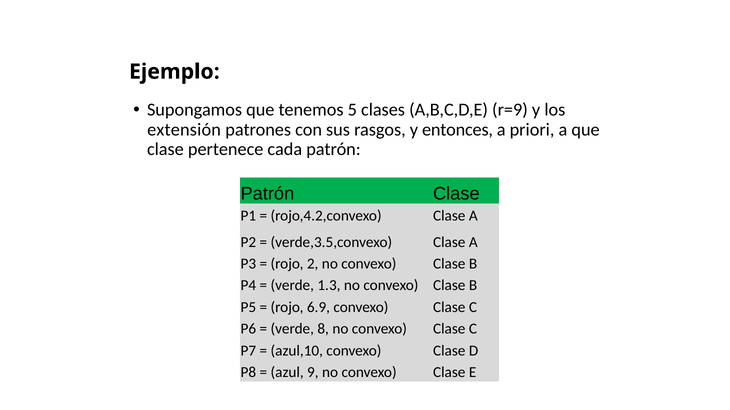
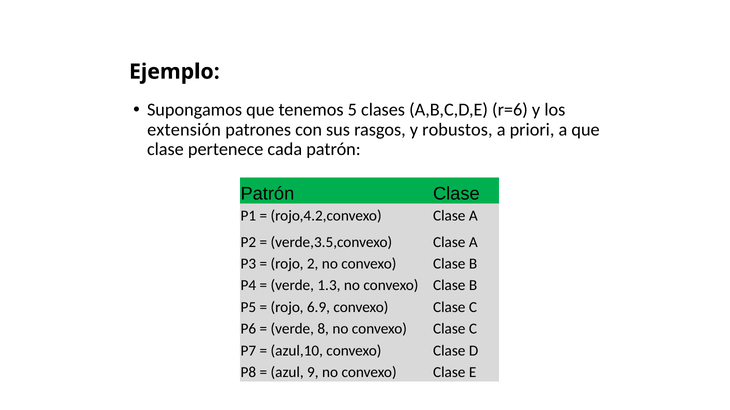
r=9: r=9 -> r=6 (510, 110)
entonces: entonces -> robustos (457, 130)
